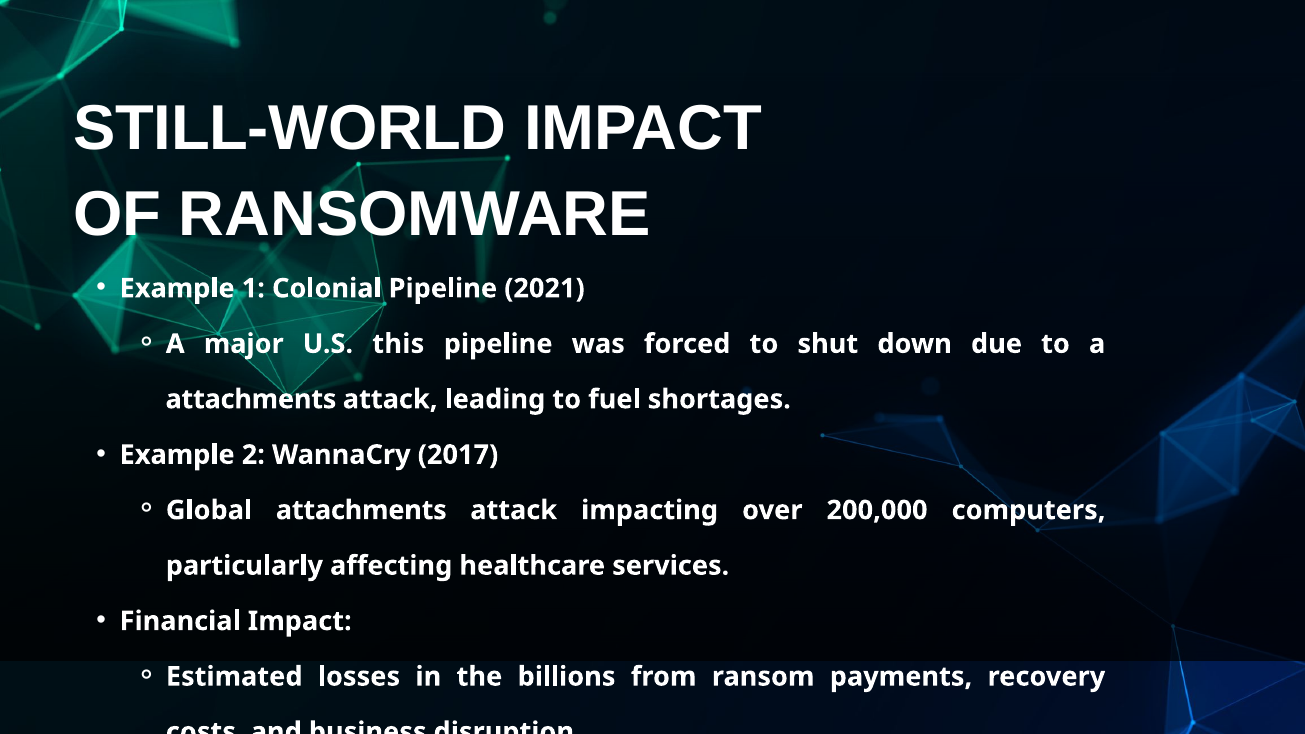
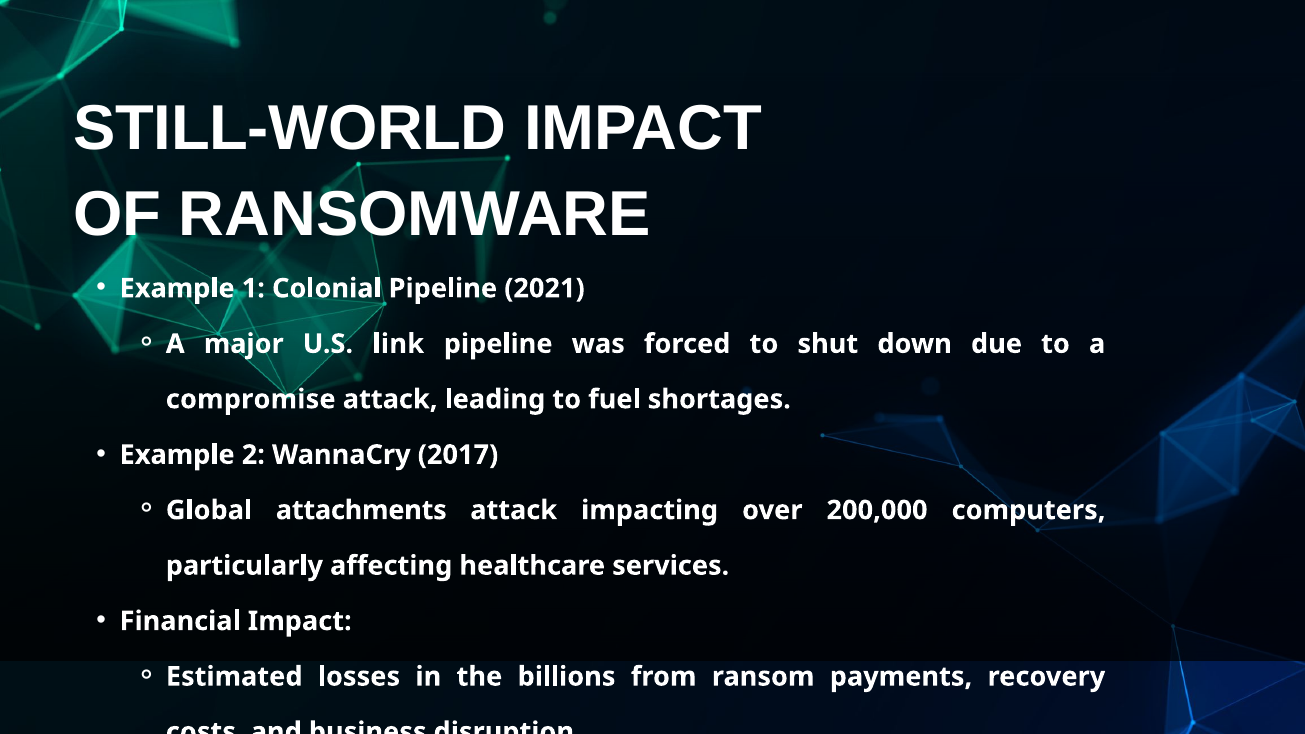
this: this -> link (398, 344)
attachments: attachments -> compromise (251, 399)
